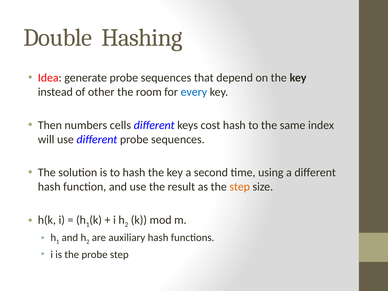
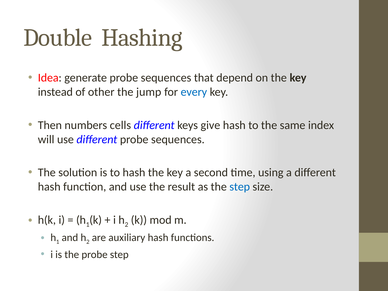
room: room -> jump (149, 92)
cost: cost -> give (210, 125)
step colour: orange -> blue (240, 187)
